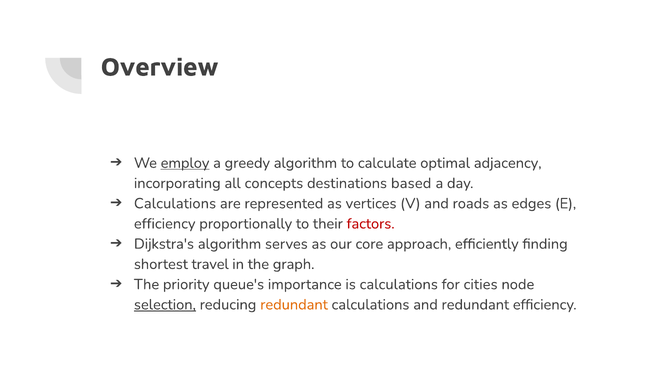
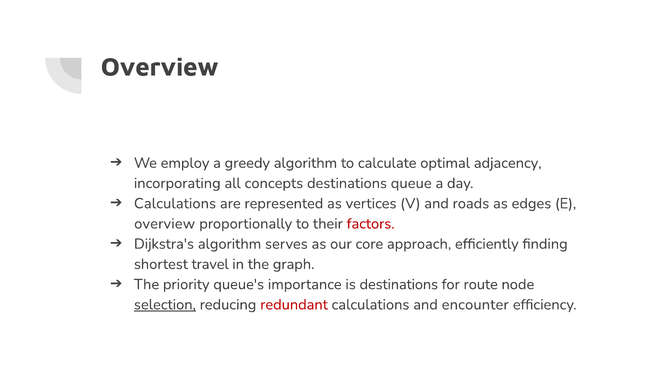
employ underline: present -> none (185, 163)
based: based -> queue (411, 183)
efficiency: efficiency -> overview (165, 224)
is calculations: calculations -> destinations (399, 284)
cities: cities -> route (481, 284)
redundant colour: orange -> red (294, 304)
and redundant: redundant -> encounter (475, 304)
